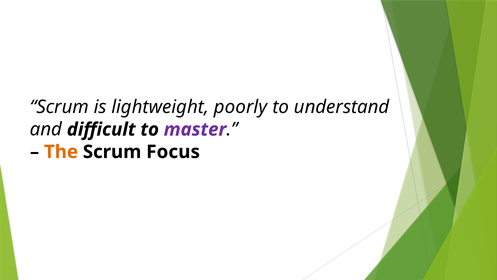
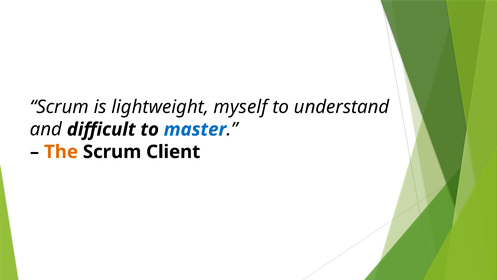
poorly: poorly -> myself (241, 107)
master colour: purple -> blue (195, 129)
Focus: Focus -> Client (173, 152)
